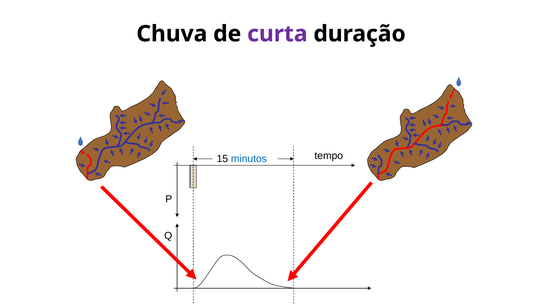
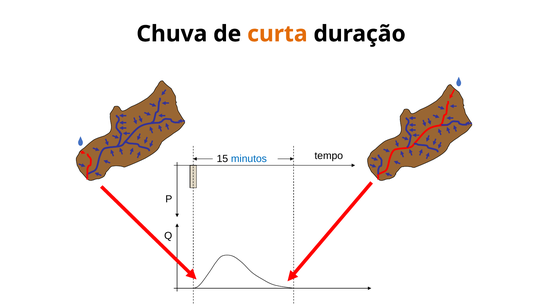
curta colour: purple -> orange (277, 34)
